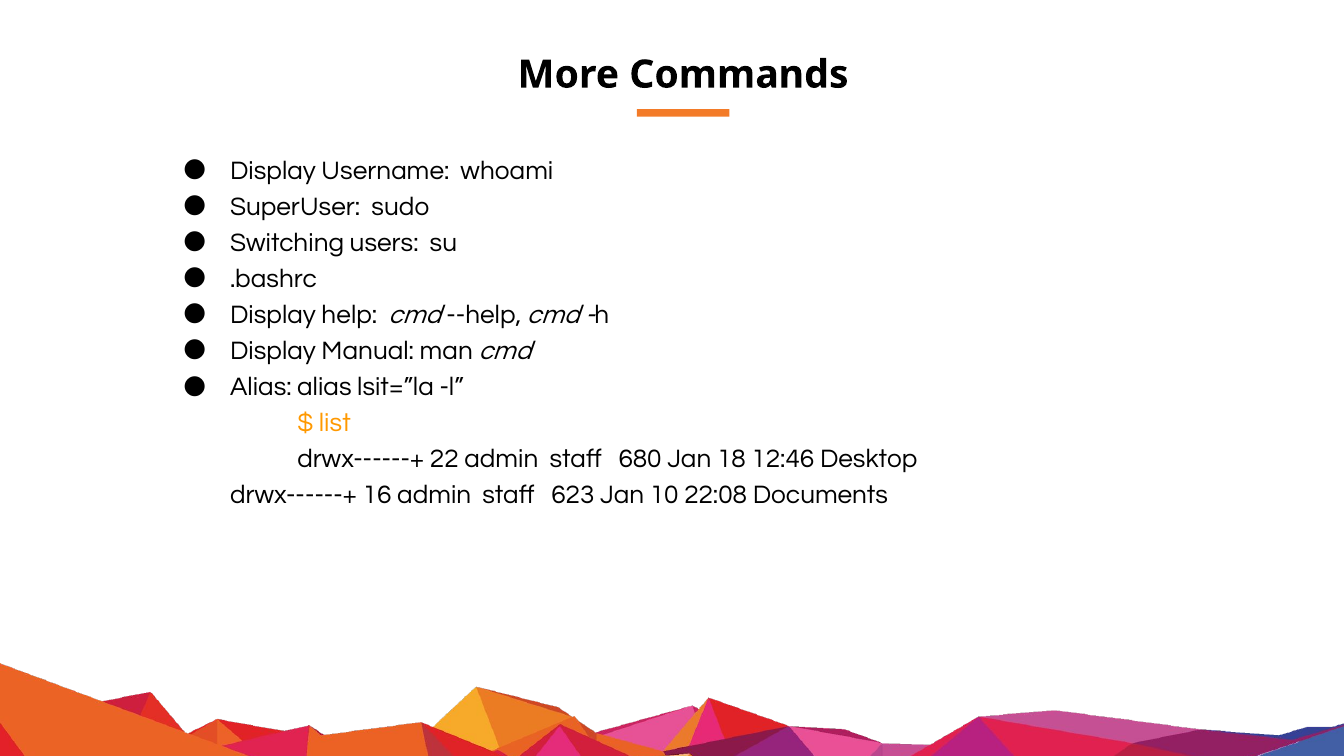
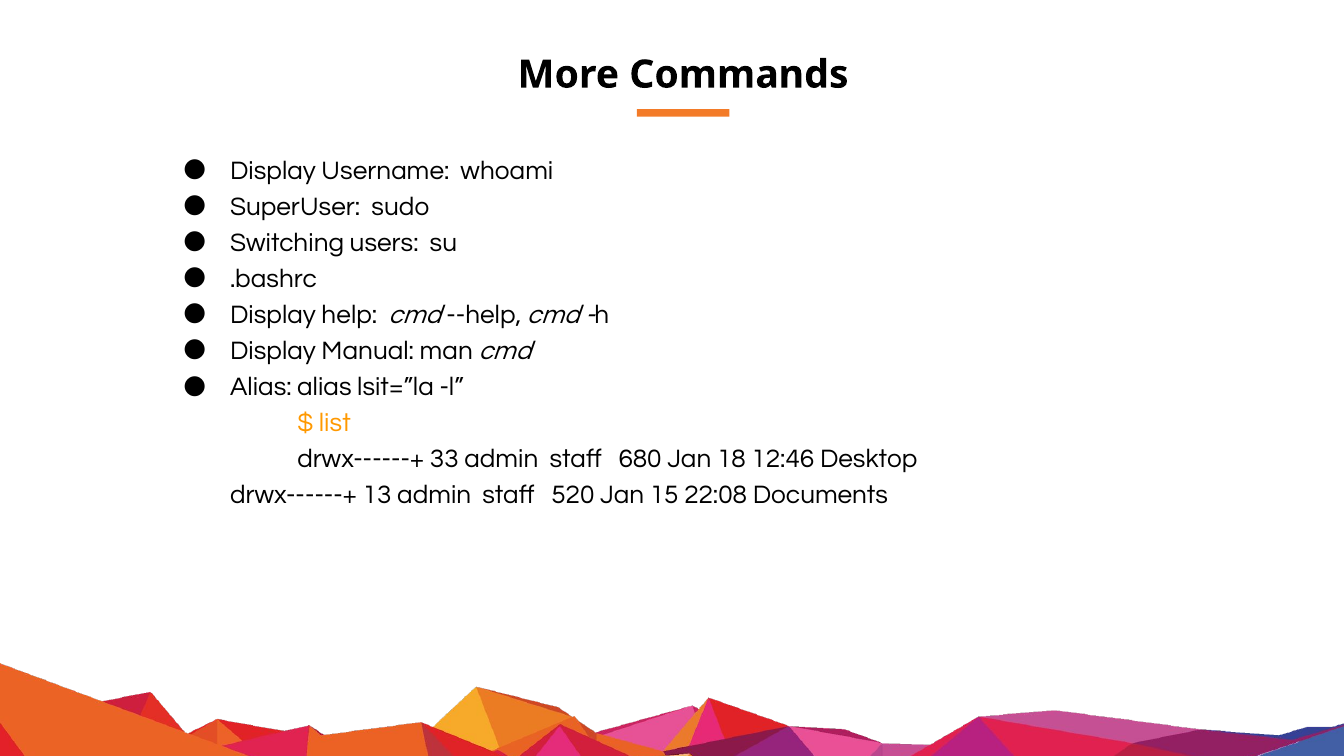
22: 22 -> 33 (444, 459)
16: 16 -> 13 (377, 495)
623: 623 -> 520 (573, 495)
10: 10 -> 15 (664, 495)
